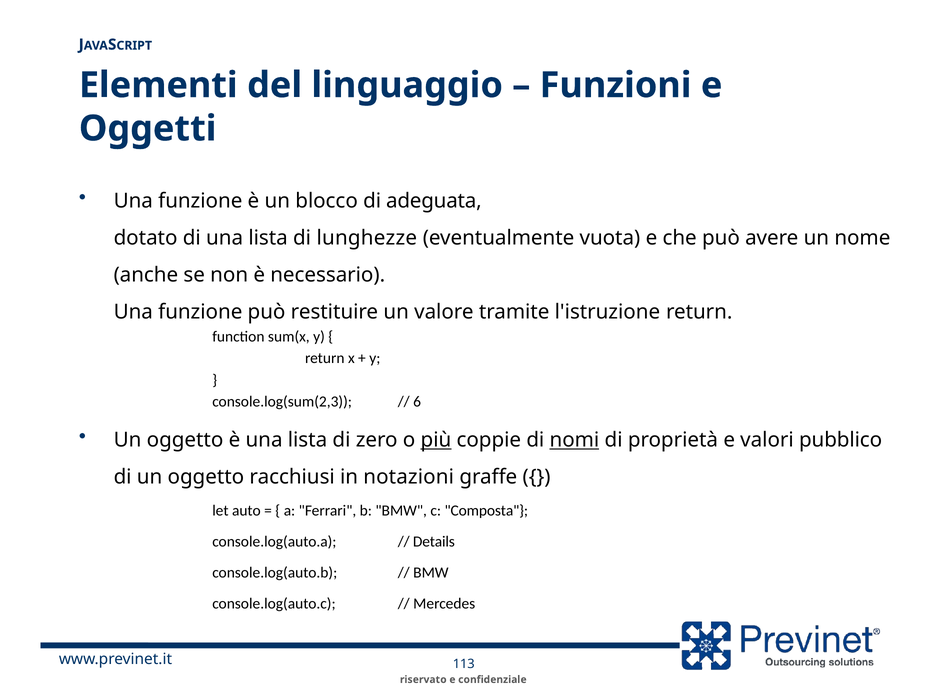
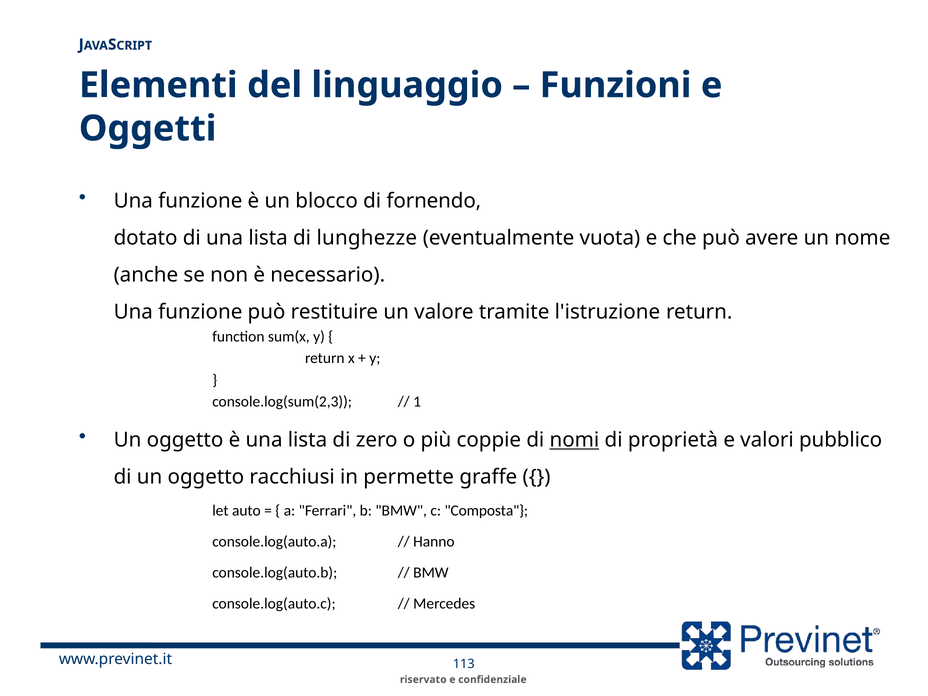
adeguata: adeguata -> fornendo (434, 201)
6: 6 -> 1 (417, 402)
più underline: present -> none (436, 440)
notazioni: notazioni -> permette (409, 477)
Details: Details -> Hanno (434, 542)
